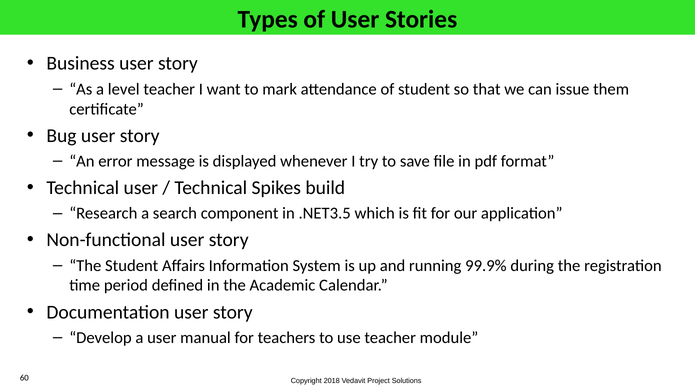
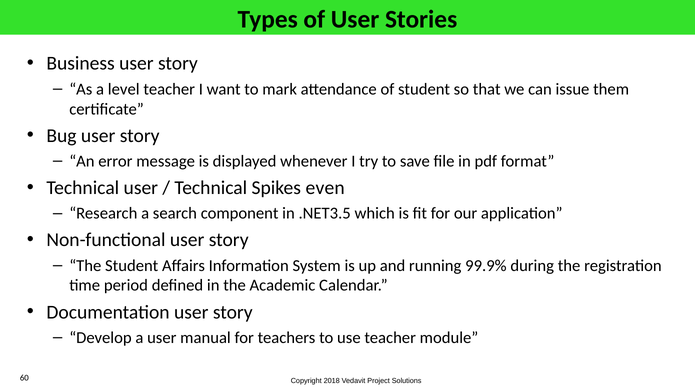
build: build -> even (325, 188)
